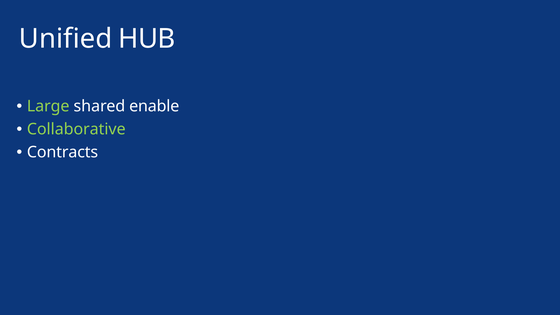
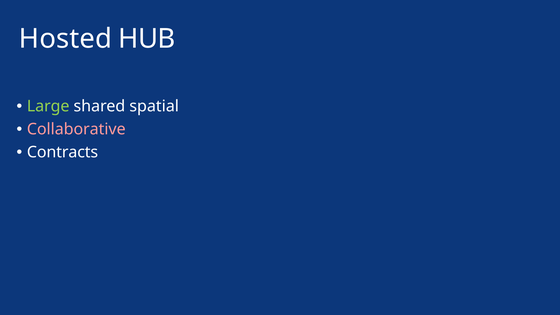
Unified: Unified -> Hosted (66, 39)
enable: enable -> spatial (154, 106)
Collaborative colour: light green -> pink (76, 129)
